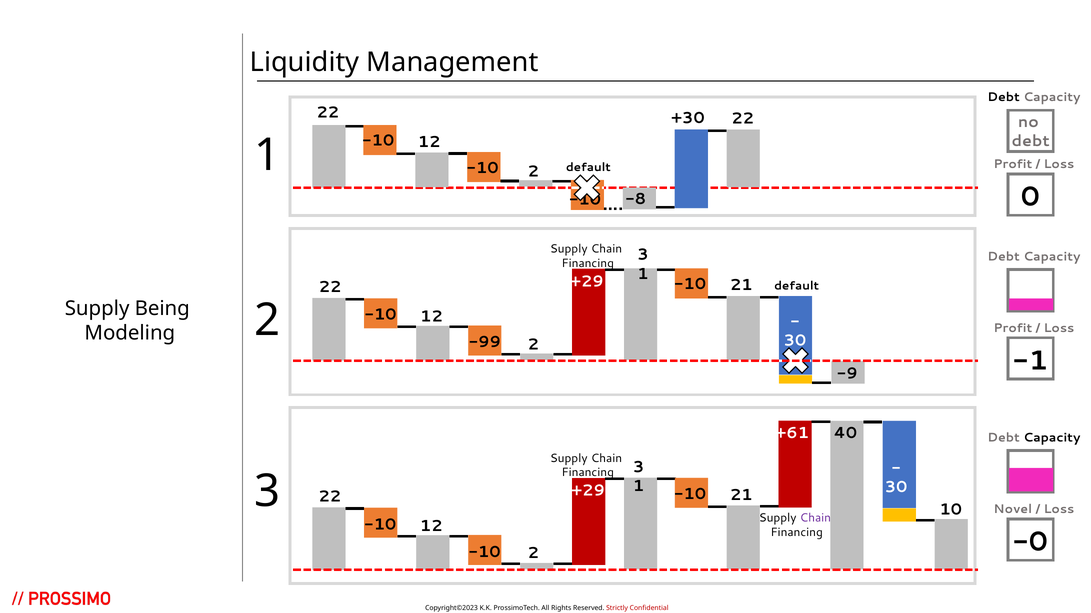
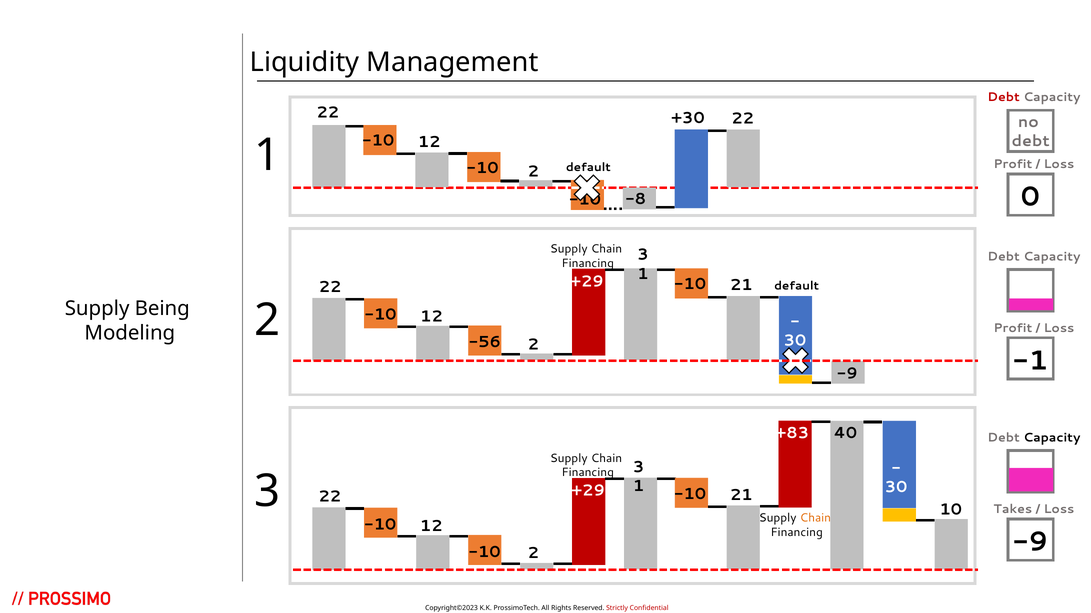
Debt colour: black -> red (1003, 97)
-99: -99 -> -56 (485, 343)
+61: +61 -> +83 (792, 433)
Novel: Novel -> Takes (1013, 510)
Chain colour: purple -> orange (815, 518)
-0: -0 -> -9 (1031, 542)
